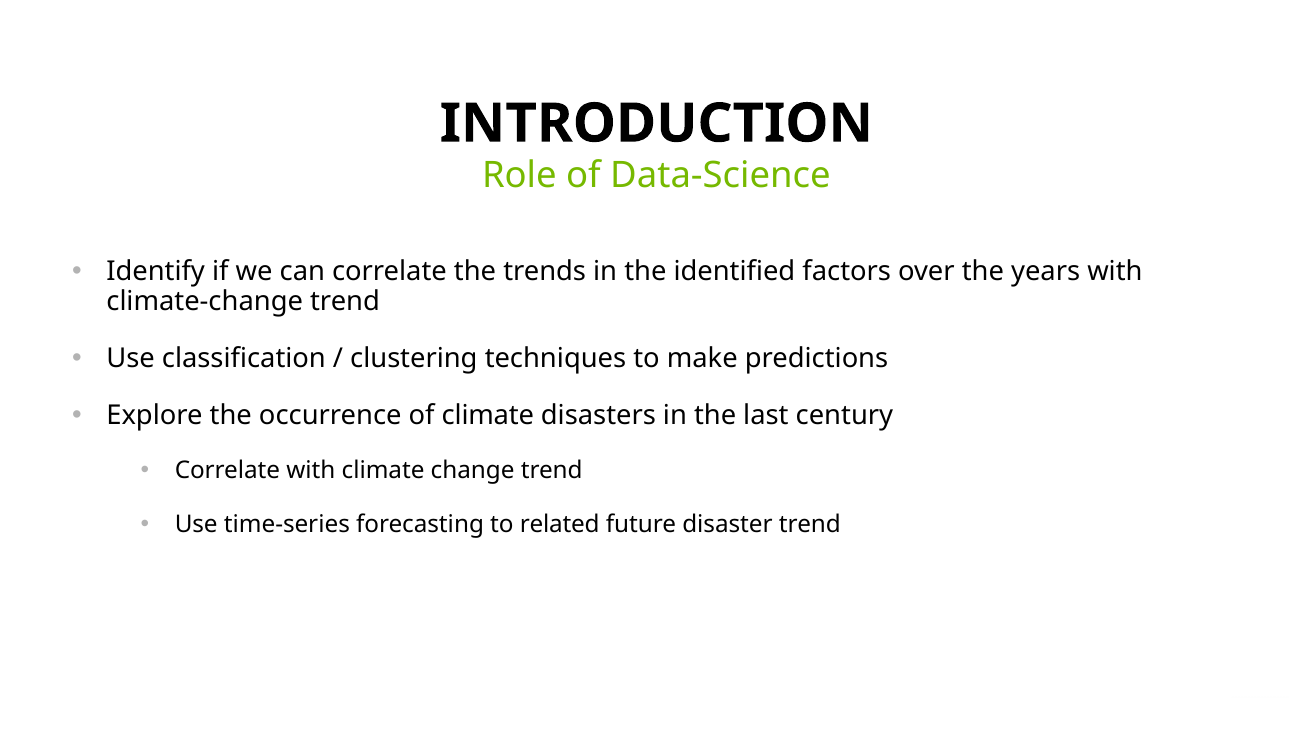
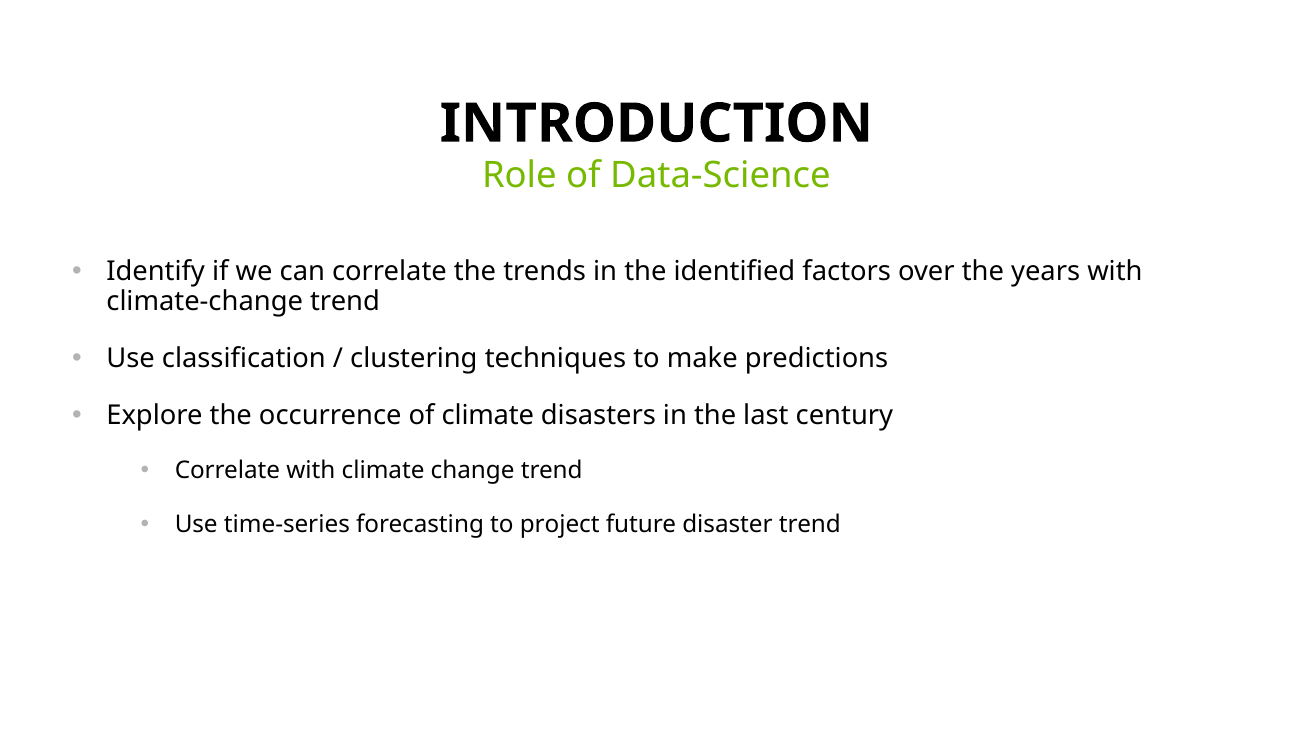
related: related -> project (560, 524)
